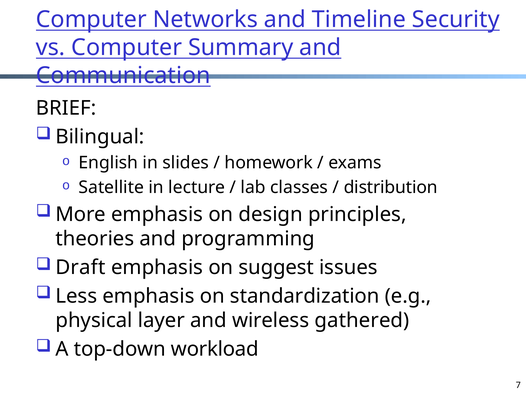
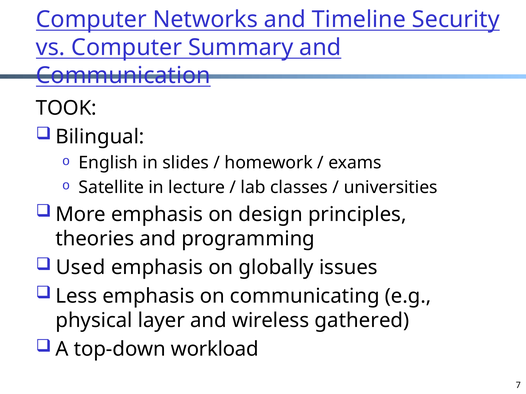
BRIEF: BRIEF -> TOOK (66, 108)
distribution: distribution -> universities (391, 188)
Draft: Draft -> Used (81, 268)
suggest: suggest -> globally (276, 268)
standardization: standardization -> communicating (305, 296)
